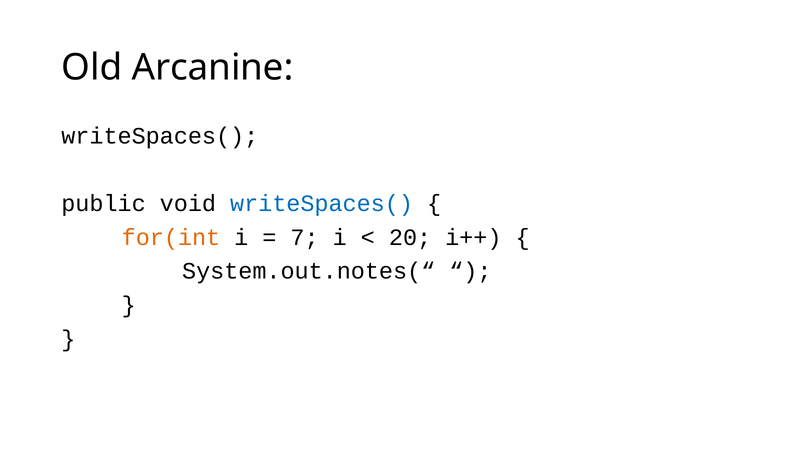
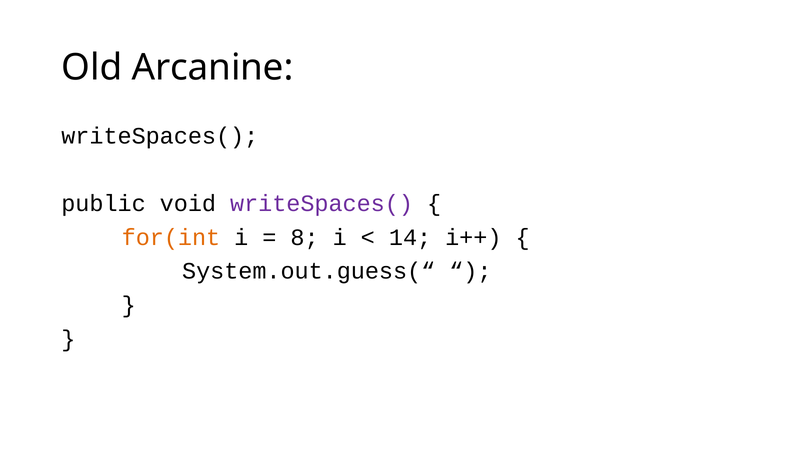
writeSpaces( colour: blue -> purple (322, 204)
7: 7 -> 8 (305, 237)
20: 20 -> 14 (410, 237)
System.out.notes(“: System.out.notes(“ -> System.out.guess(“ (309, 271)
